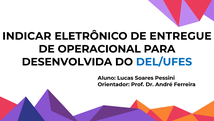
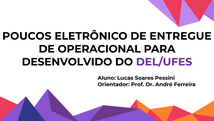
INDICAR: INDICAR -> POUCOS (27, 36)
DESENVOLVIDA: DESENVOLVIDA -> DESENVOLVIDO (67, 62)
DEL/UFES colour: blue -> purple (164, 62)
